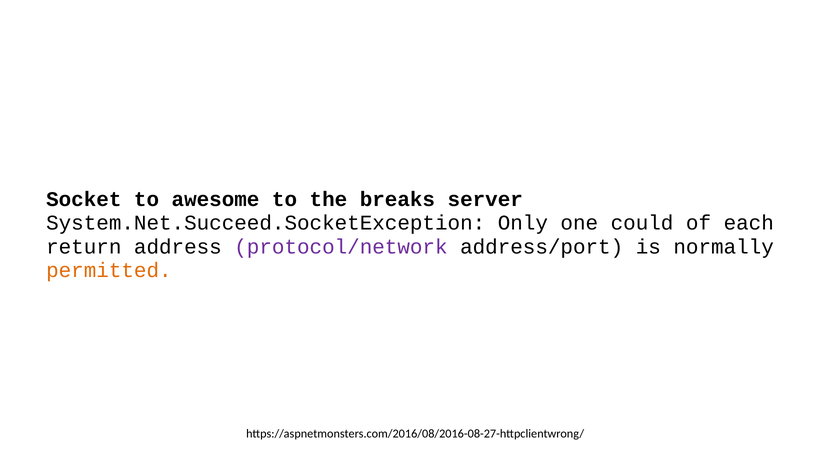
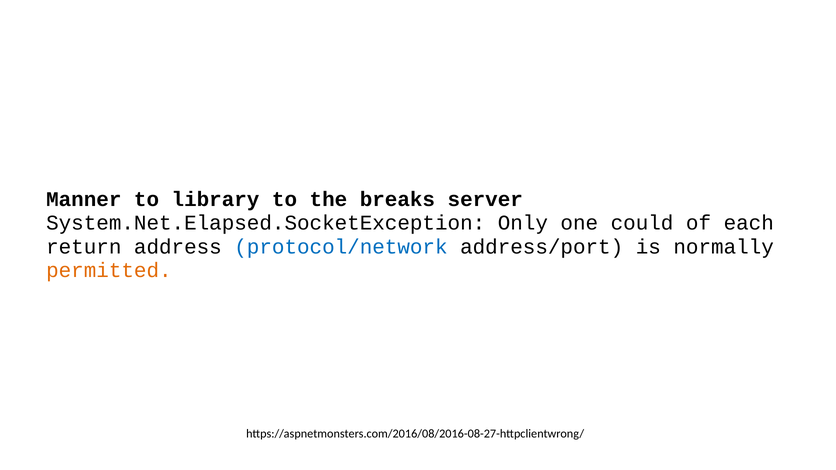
Socket: Socket -> Manner (84, 199)
awesome: awesome -> library (216, 199)
System.Net.Succeed.SocketException: System.Net.Succeed.SocketException -> System.Net.Elapsed.SocketException (266, 223)
protocol/network colour: purple -> blue (341, 247)
